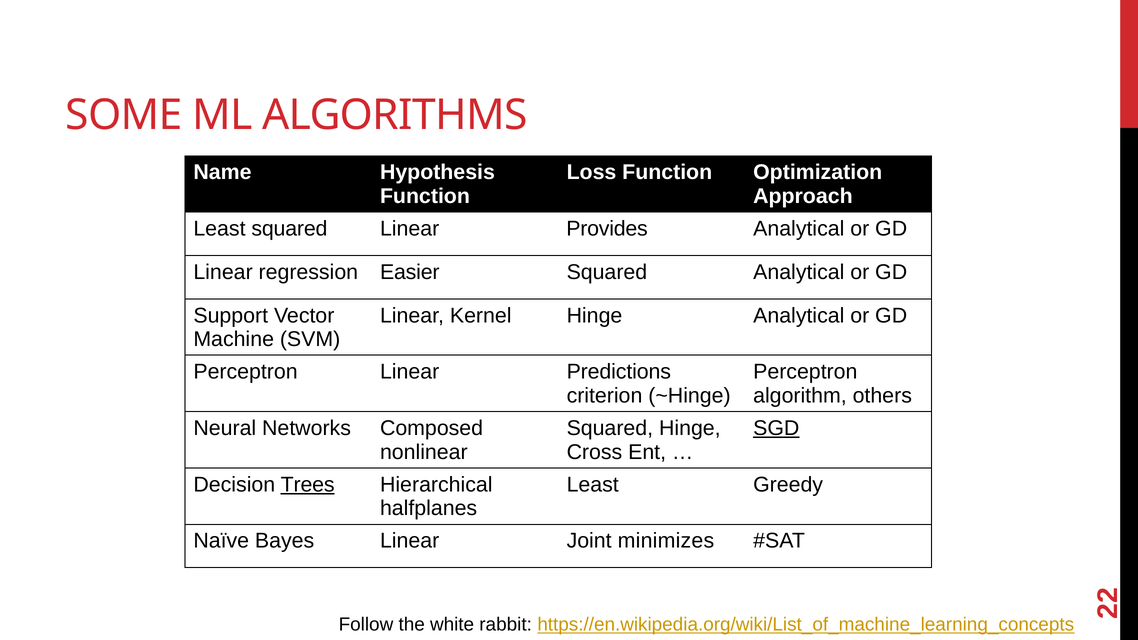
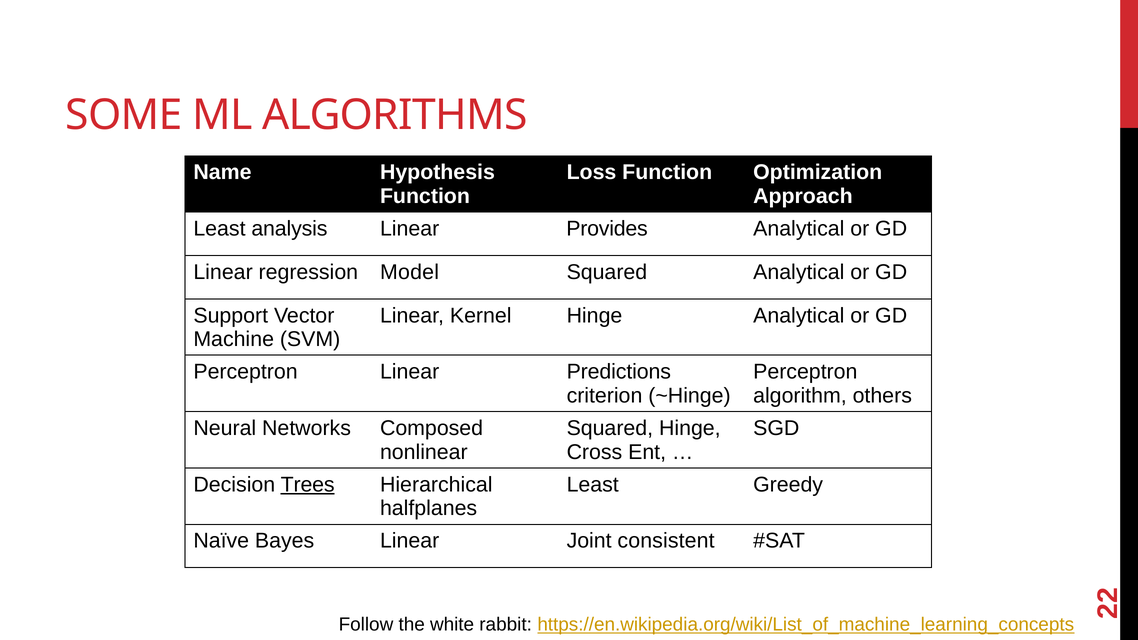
Least squared: squared -> analysis (289, 229)
Easier: Easier -> Model (410, 272)
SGD underline: present -> none (776, 428)
minimizes: minimizes -> consistent (666, 541)
